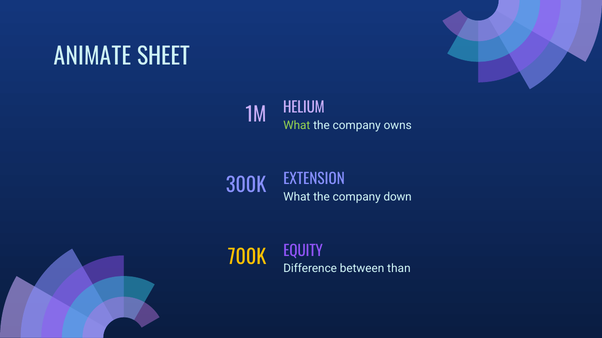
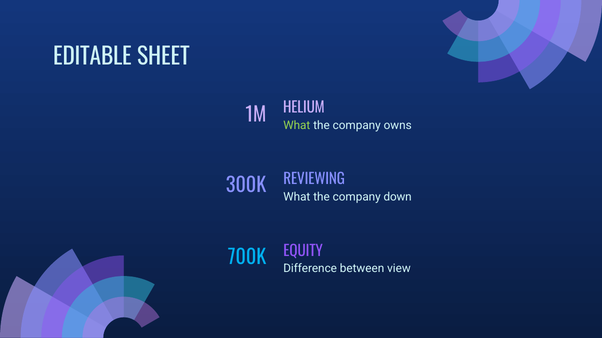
ANIMATE: ANIMATE -> EDITABLE (93, 57)
EXTENSION: EXTENSION -> REVIEWING (314, 180)
700K colour: yellow -> light blue (247, 258)
than: than -> view (399, 269)
